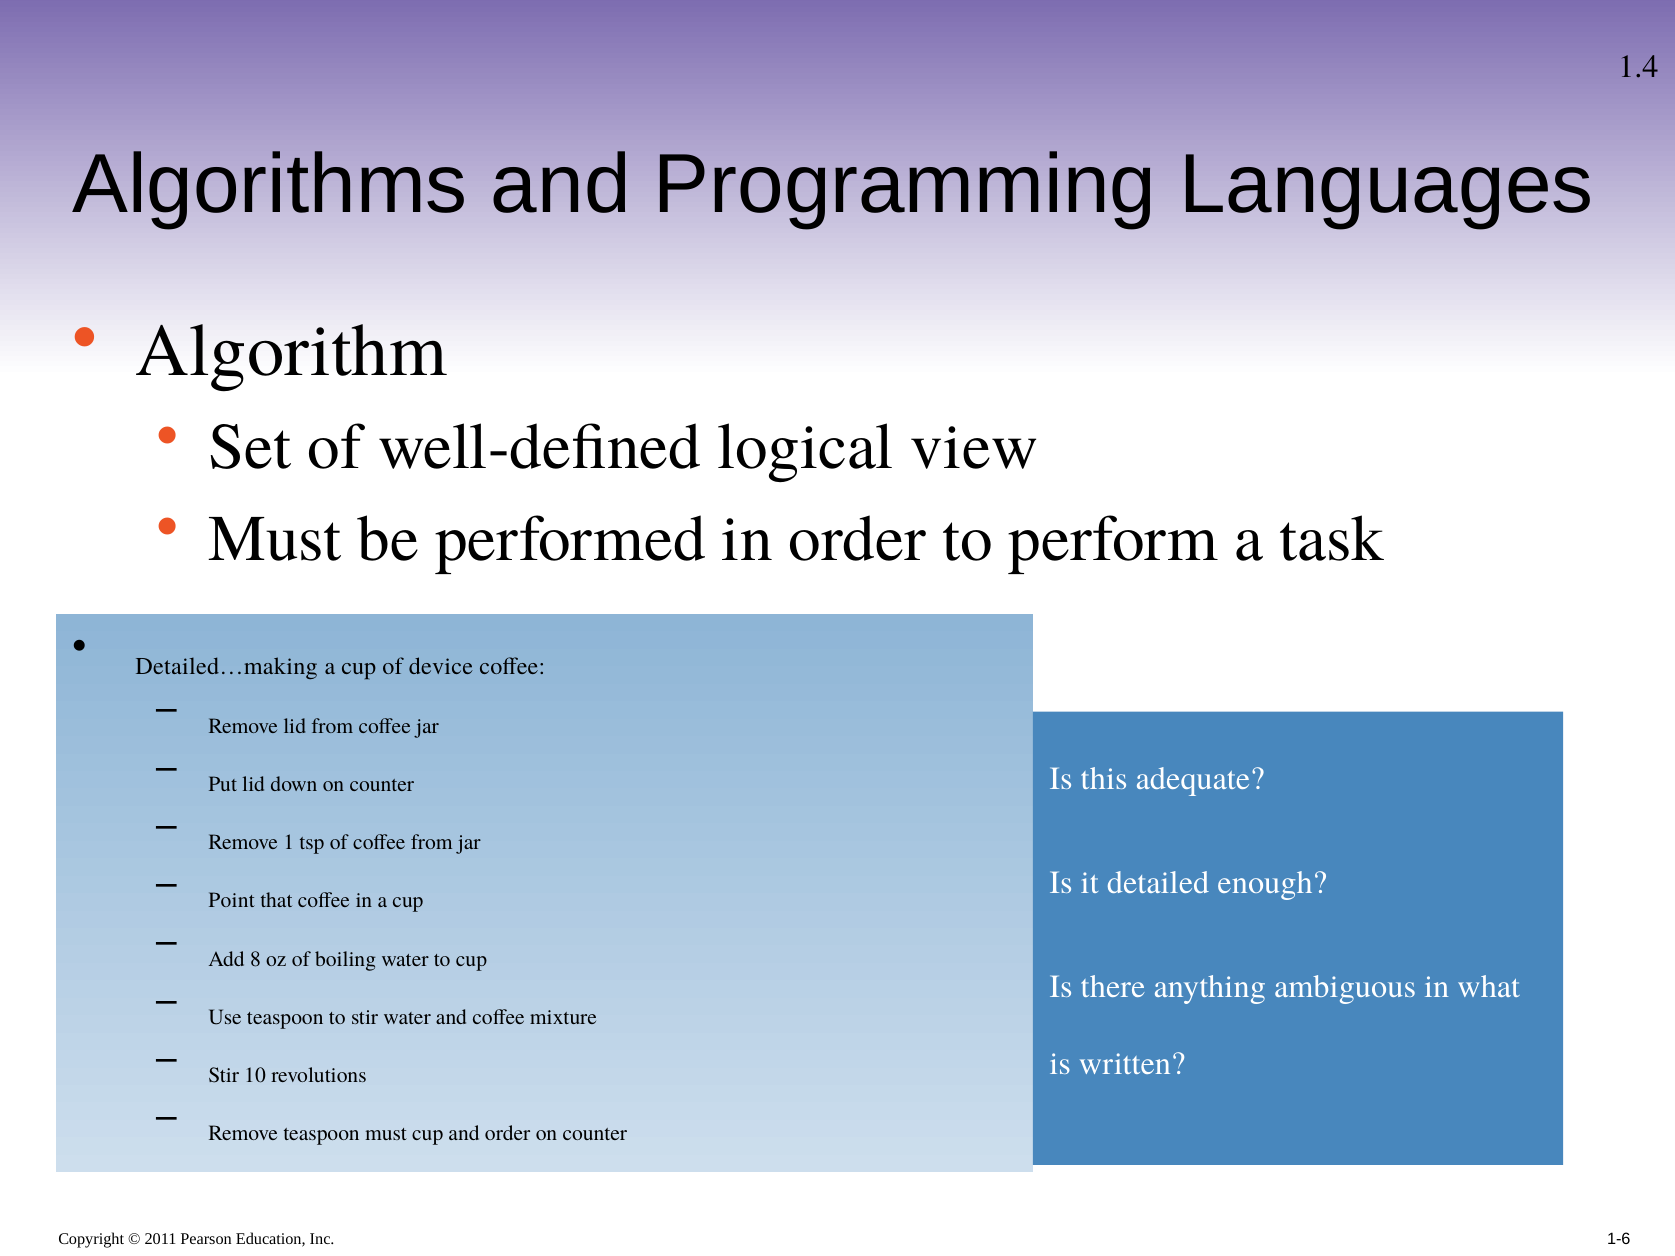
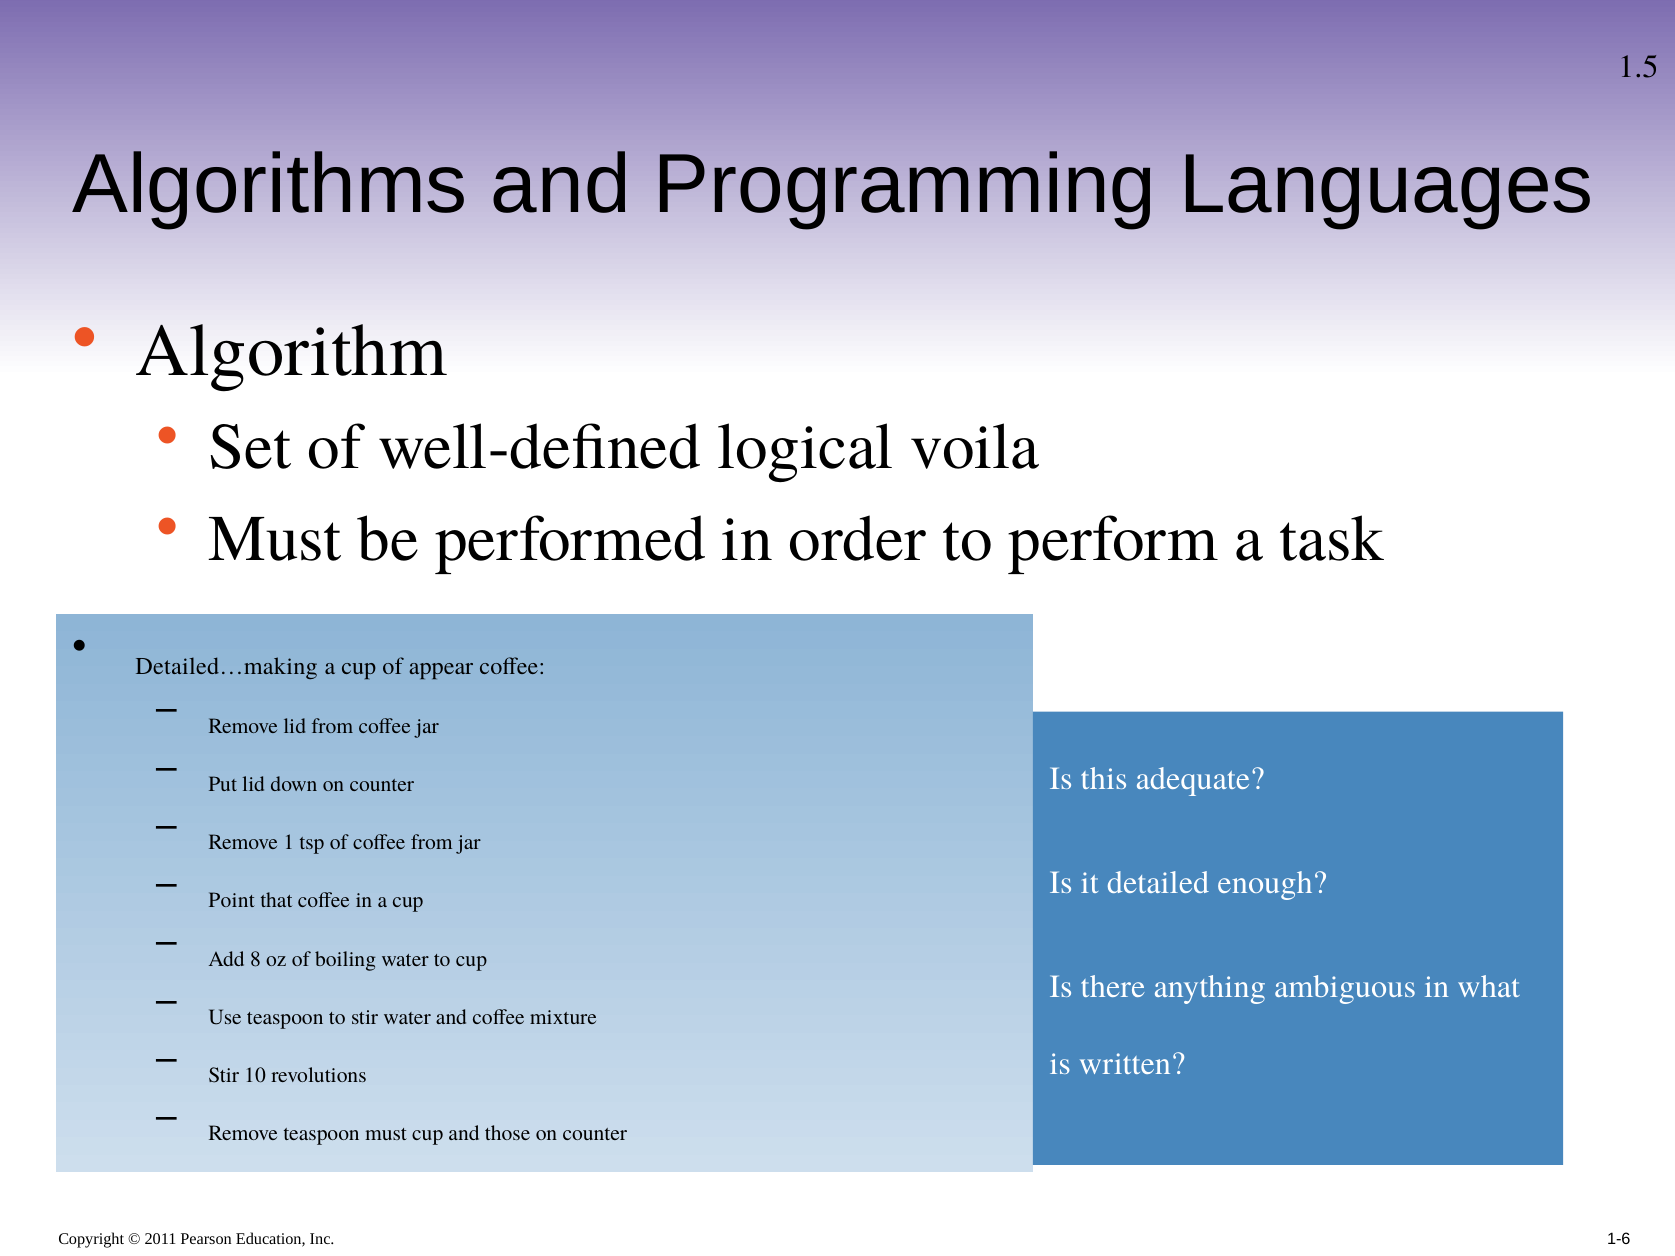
1.4: 1.4 -> 1.5 (1638, 67)
view: view -> voila (975, 448)
device: device -> appear (441, 667)
and order: order -> those (508, 1134)
